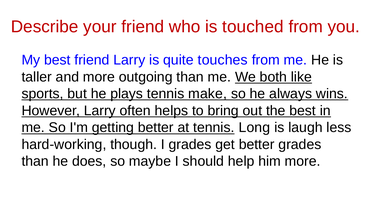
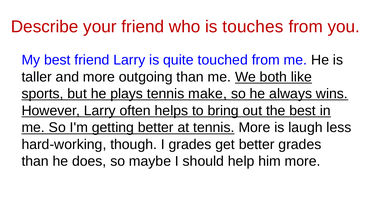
touched: touched -> touches (253, 27)
touches: touches -> touched (223, 60)
tennis Long: Long -> More (254, 127)
